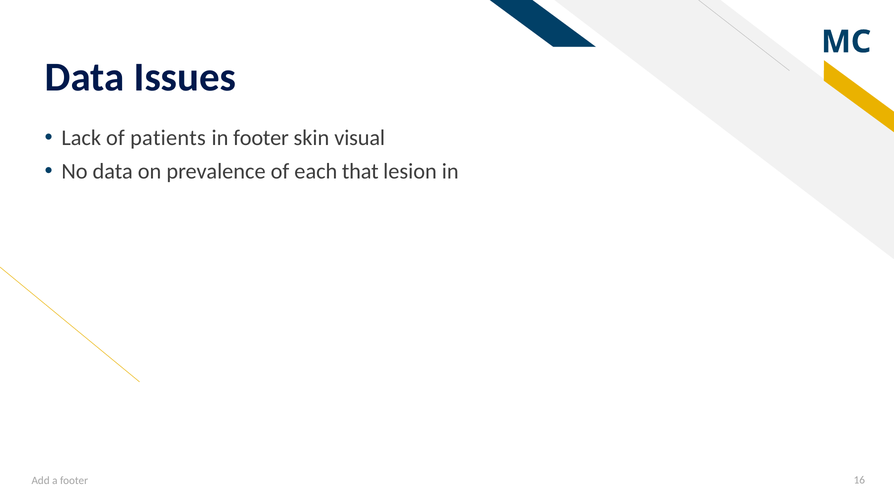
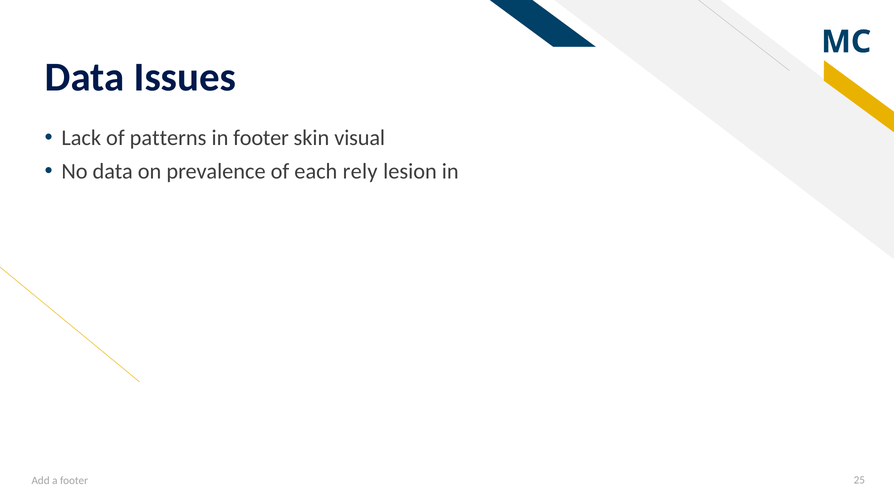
patients: patients -> patterns (168, 138)
that: that -> rely (360, 171)
16: 16 -> 25 (859, 480)
